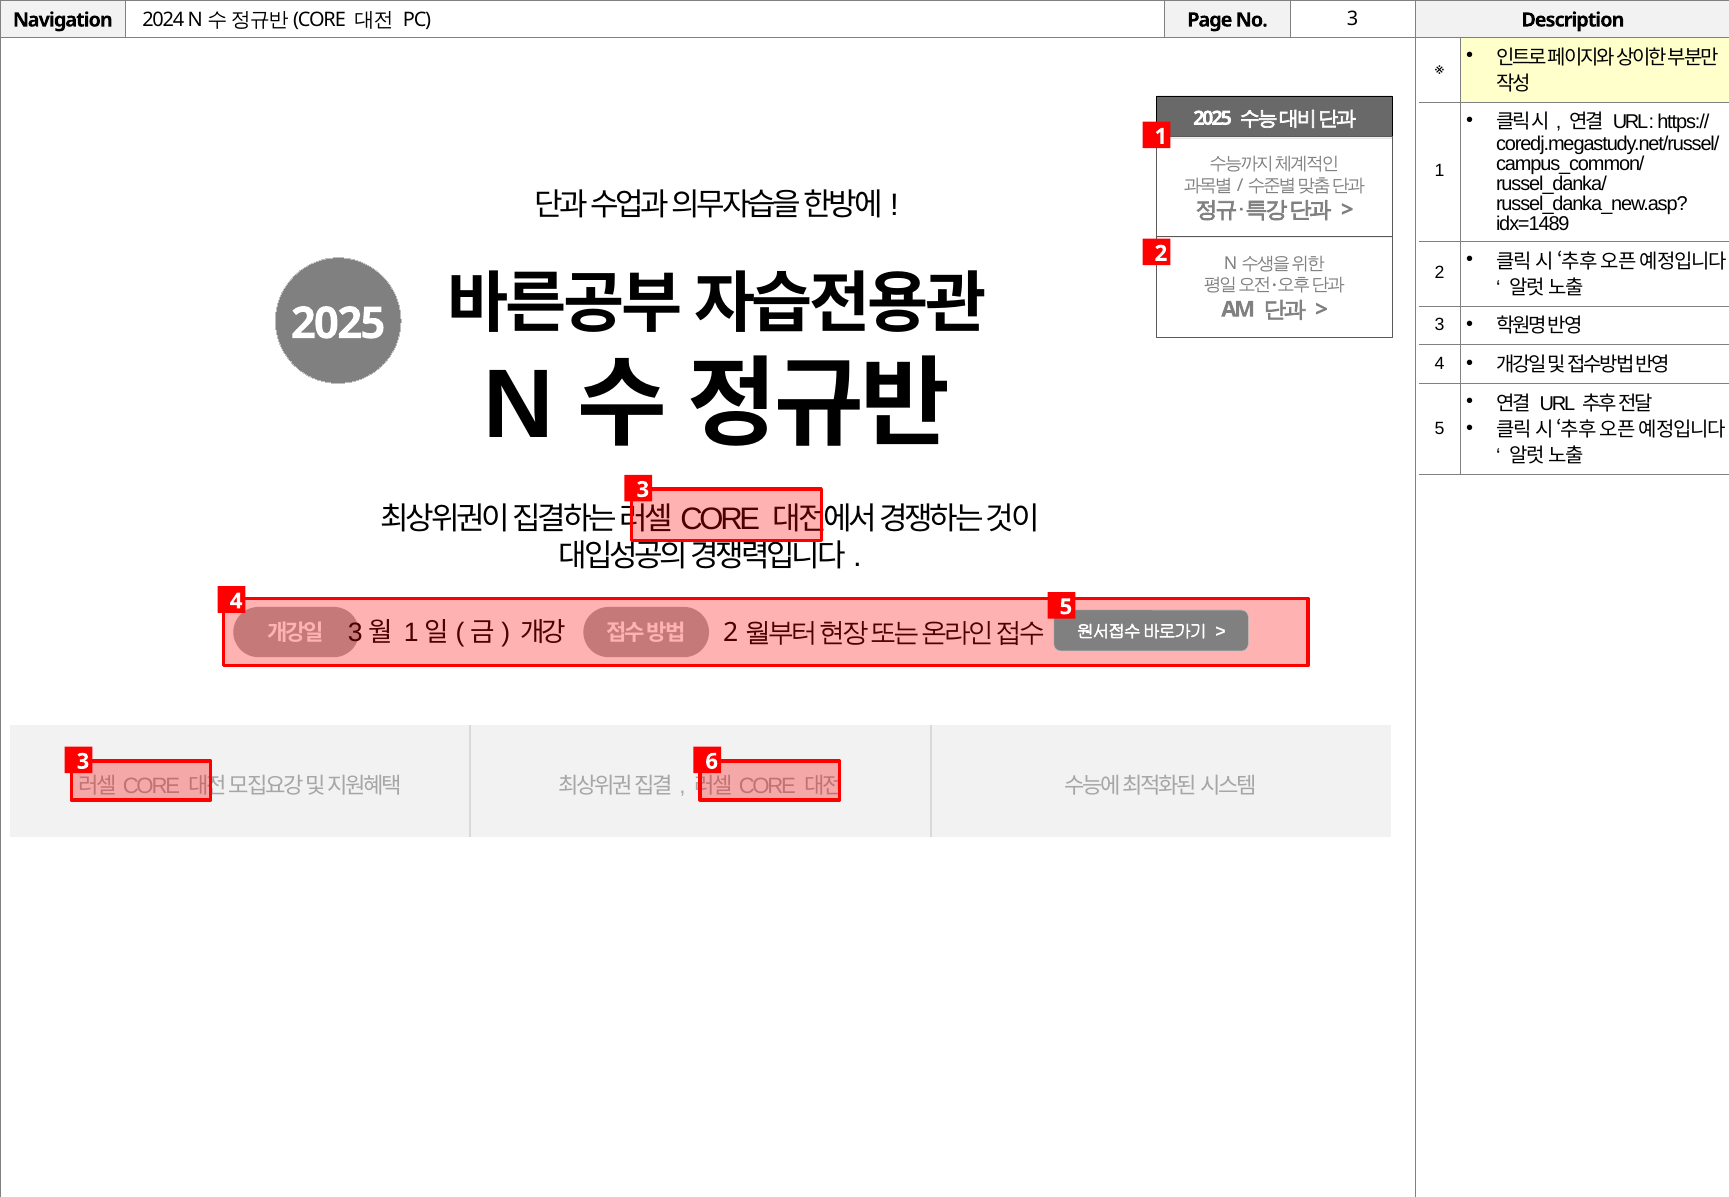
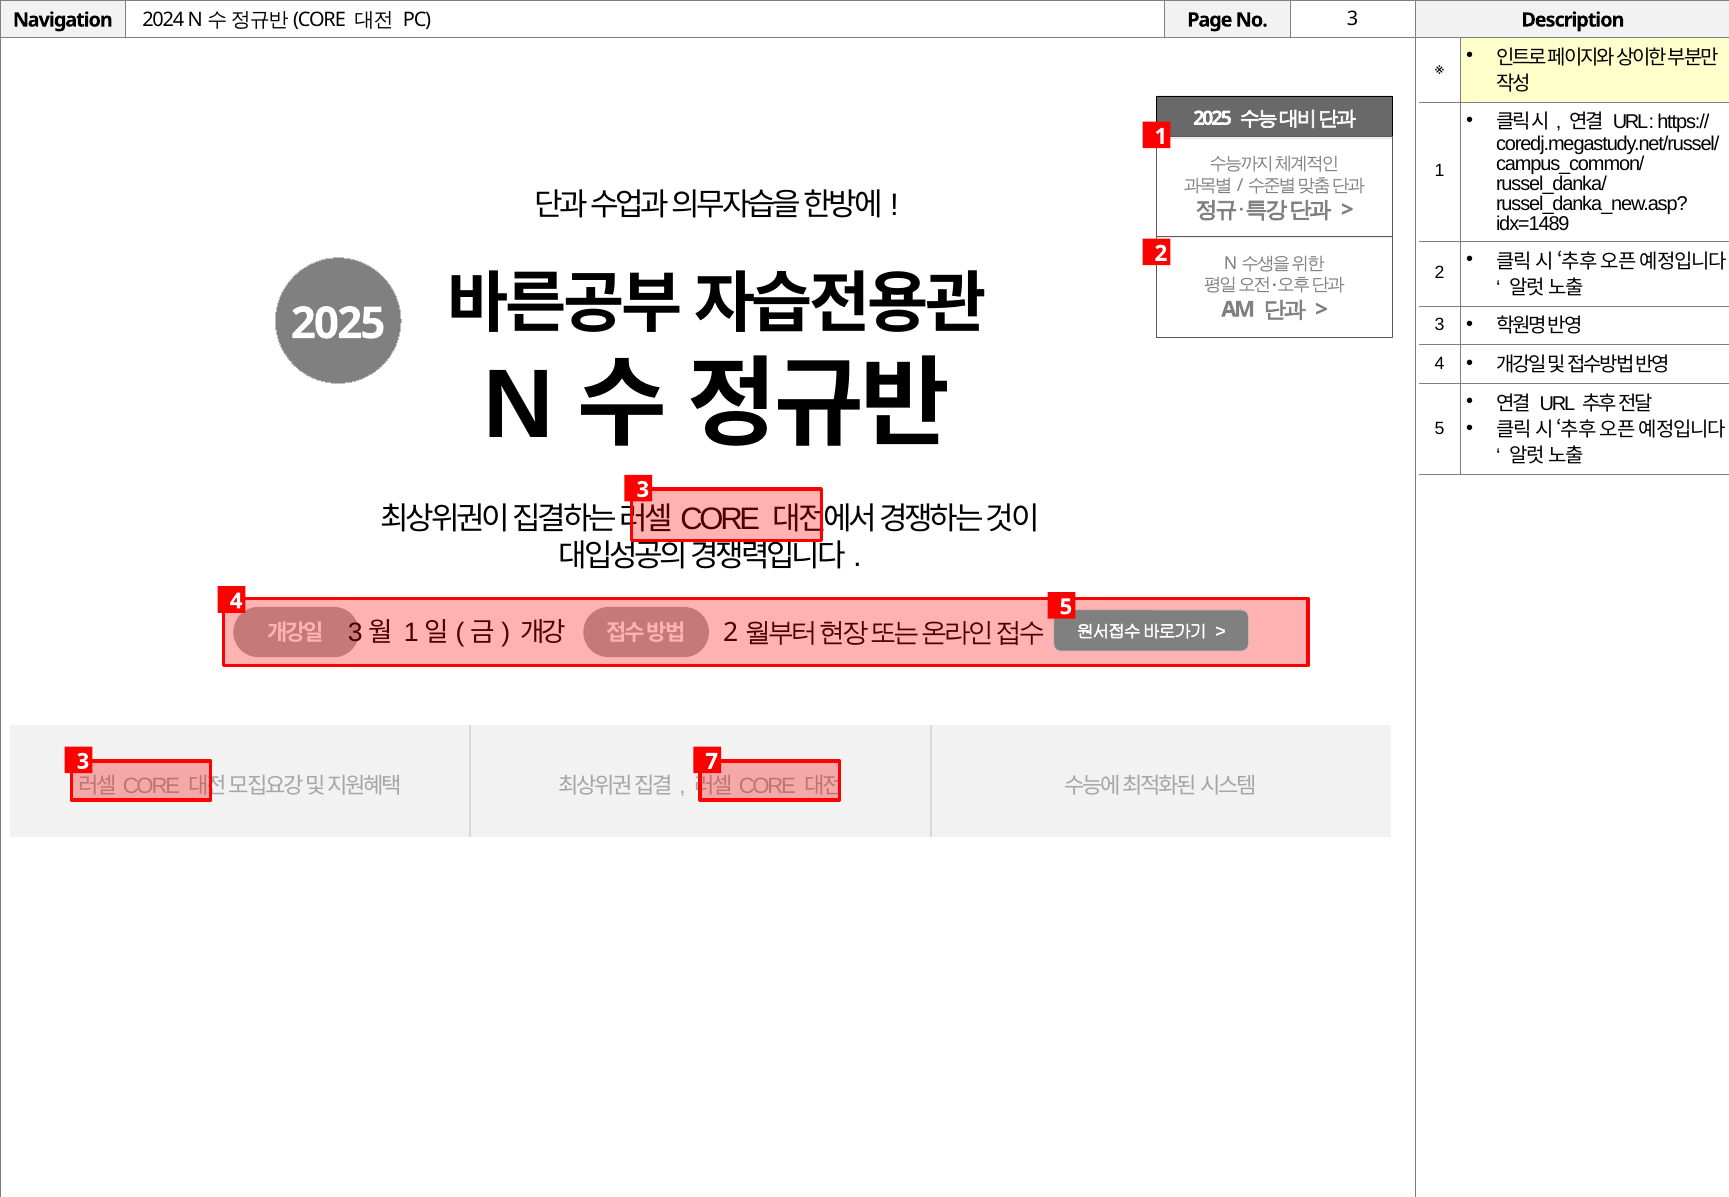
6: 6 -> 7 (712, 761)
